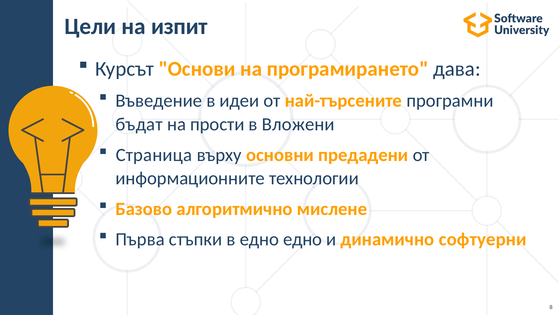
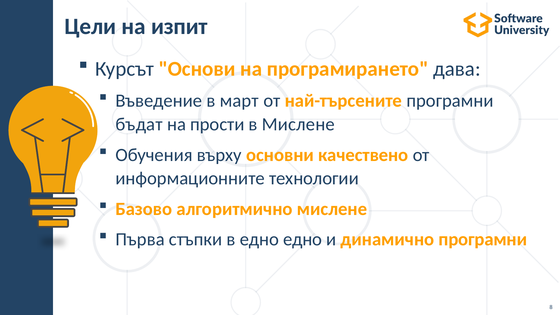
идеи: идеи -> март (239, 101)
в Вложени: Вложени -> Мислене (298, 124)
Страница: Страница -> Обучения (154, 155)
предадени: предадени -> качествено (363, 155)
динамично софтуерни: софтуерни -> програмни (483, 239)
